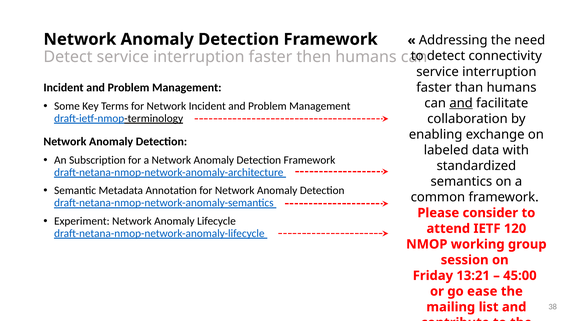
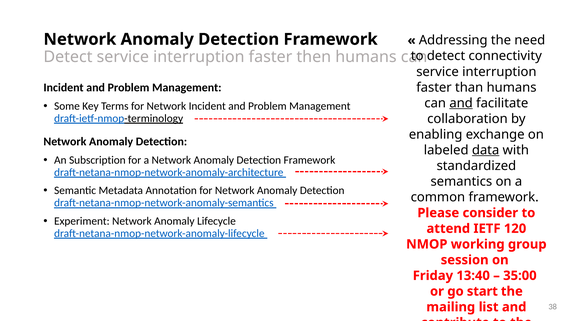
data underline: none -> present (486, 150)
13:21: 13:21 -> 13:40 (473, 275)
45:00: 45:00 -> 35:00 (520, 275)
ease: ease -> start (482, 291)
